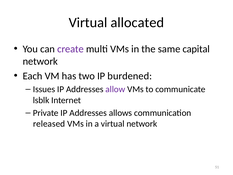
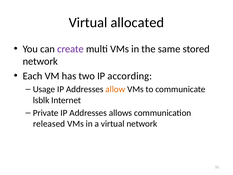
capital: capital -> stored (196, 49)
burdened: burdened -> according (130, 76)
Issues: Issues -> Usage (44, 89)
allow colour: purple -> orange (115, 89)
